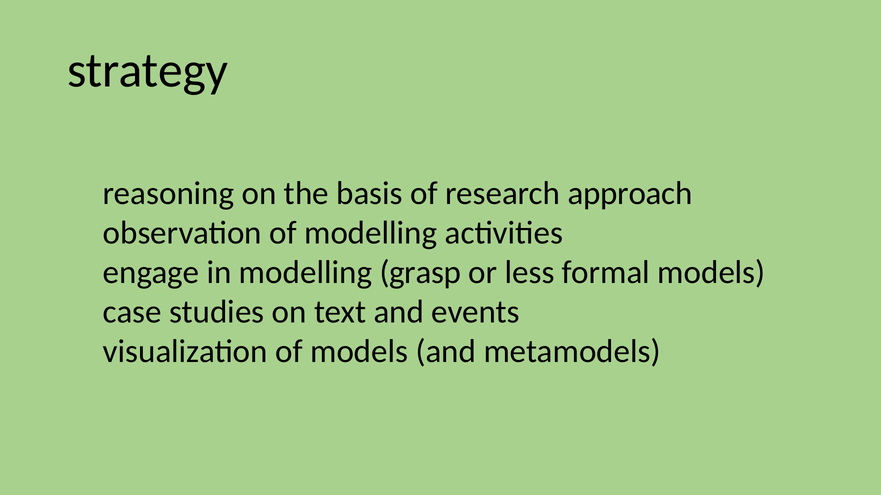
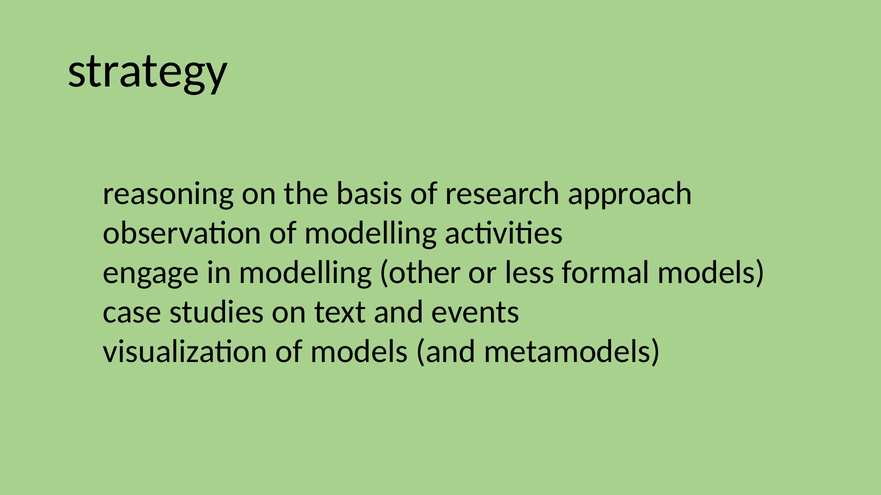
grasp: grasp -> other (420, 273)
